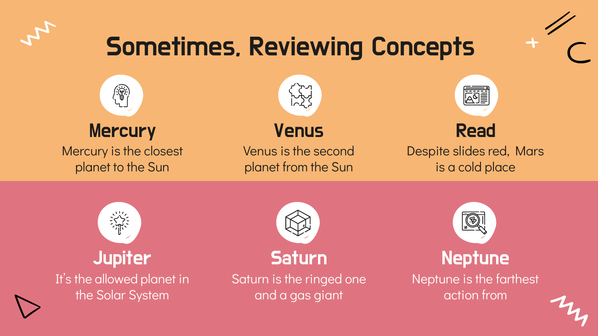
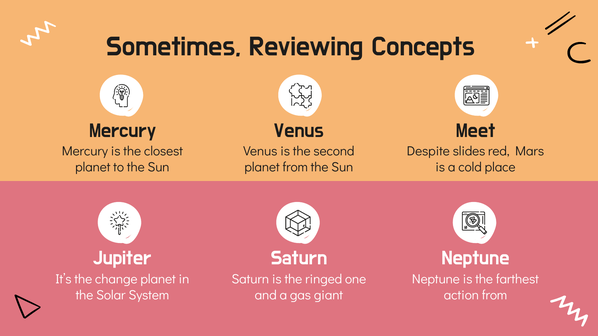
Read: Read -> Meet (475, 131)
allowed: allowed -> change (116, 279)
